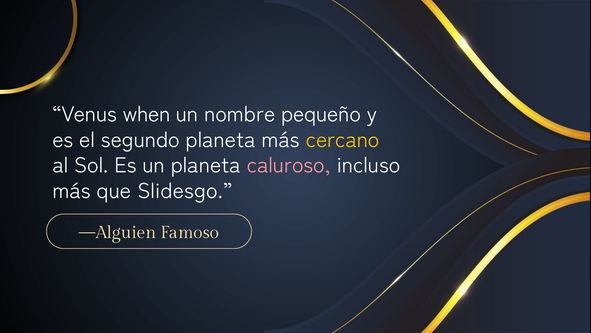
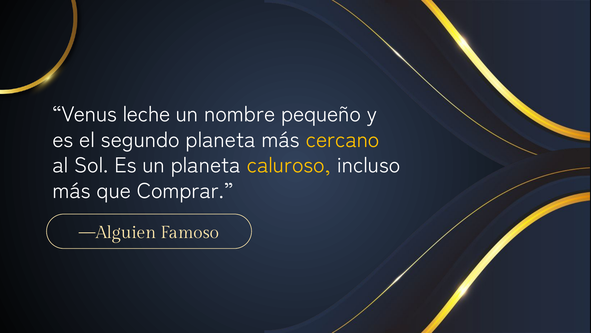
when: when -> leche (146, 114)
caluroso colour: pink -> yellow (289, 165)
Slidesgo: Slidesgo -> Comprar (185, 191)
